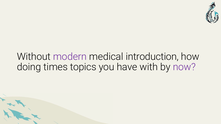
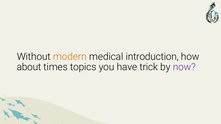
modern colour: purple -> orange (70, 57)
doing: doing -> about (29, 67)
with: with -> trick (149, 67)
